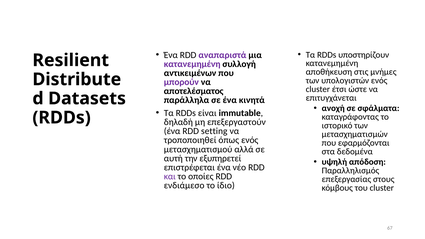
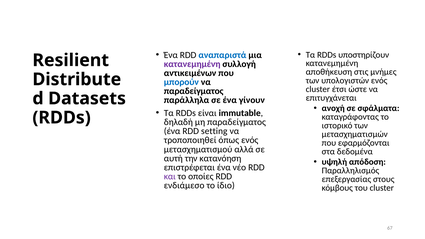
αναπαριστά colour: purple -> blue (222, 55)
μπορούν colour: purple -> blue (181, 82)
αποτελέσματος: αποτελέσματος -> παραδείγματος (194, 91)
κινητά: κινητά -> γίνουν (252, 100)
μη επεξεργαστούν: επεξεργαστούν -> παραδείγματος (237, 122)
εξυπηρετεί: εξυπηρετεί -> κατανόηση (220, 158)
